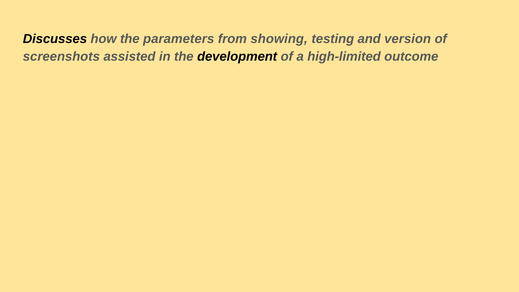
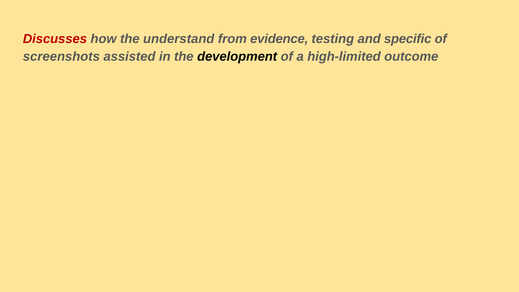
Discusses colour: black -> red (55, 39)
parameters: parameters -> understand (179, 39)
showing: showing -> evidence (279, 39)
version: version -> specific (408, 39)
